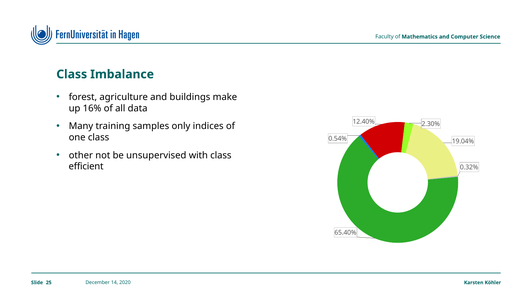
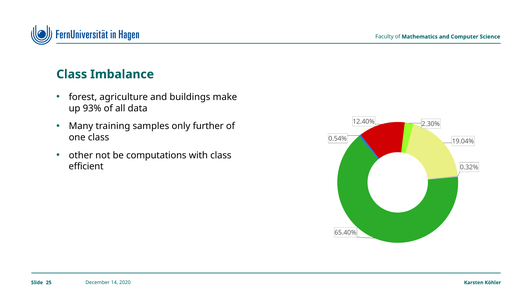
16%: 16% -> 93% (92, 108)
indices: indices -> further (208, 126)
unsupervised: unsupervised -> computations (156, 155)
